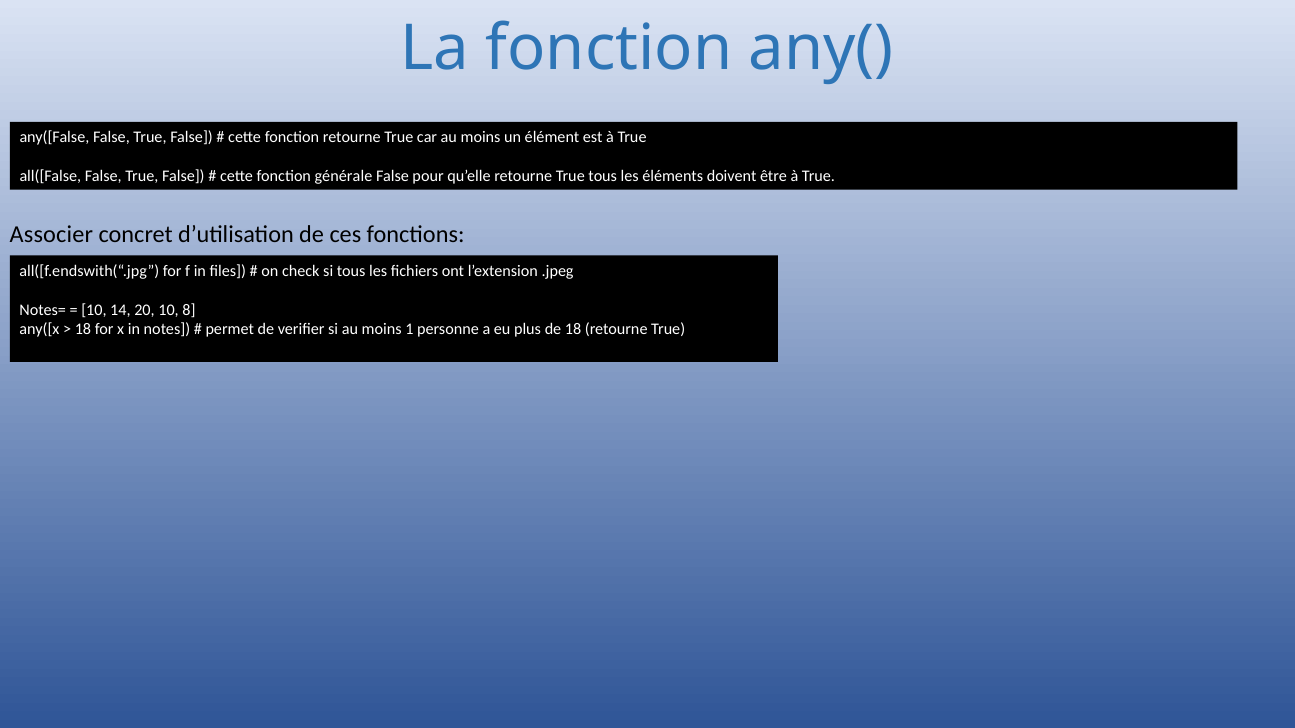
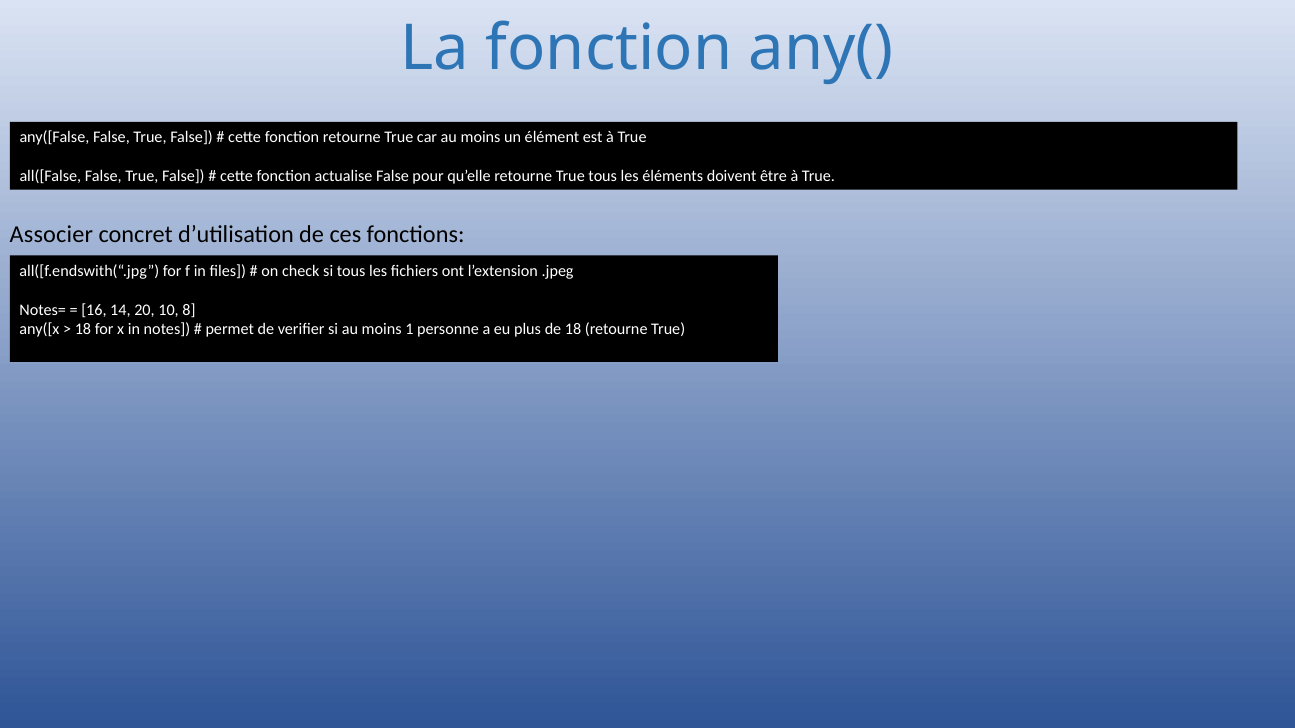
générale: générale -> actualise (343, 176)
10: 10 -> 16 (94, 310)
